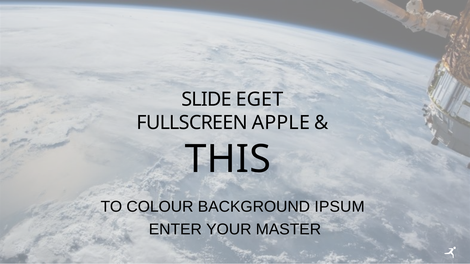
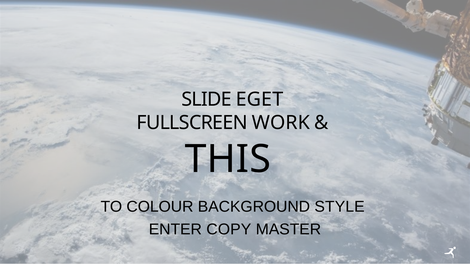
APPLE: APPLE -> WORK (281, 123)
IPSUM: IPSUM -> STYLE (340, 207)
YOUR: YOUR -> COPY (229, 230)
